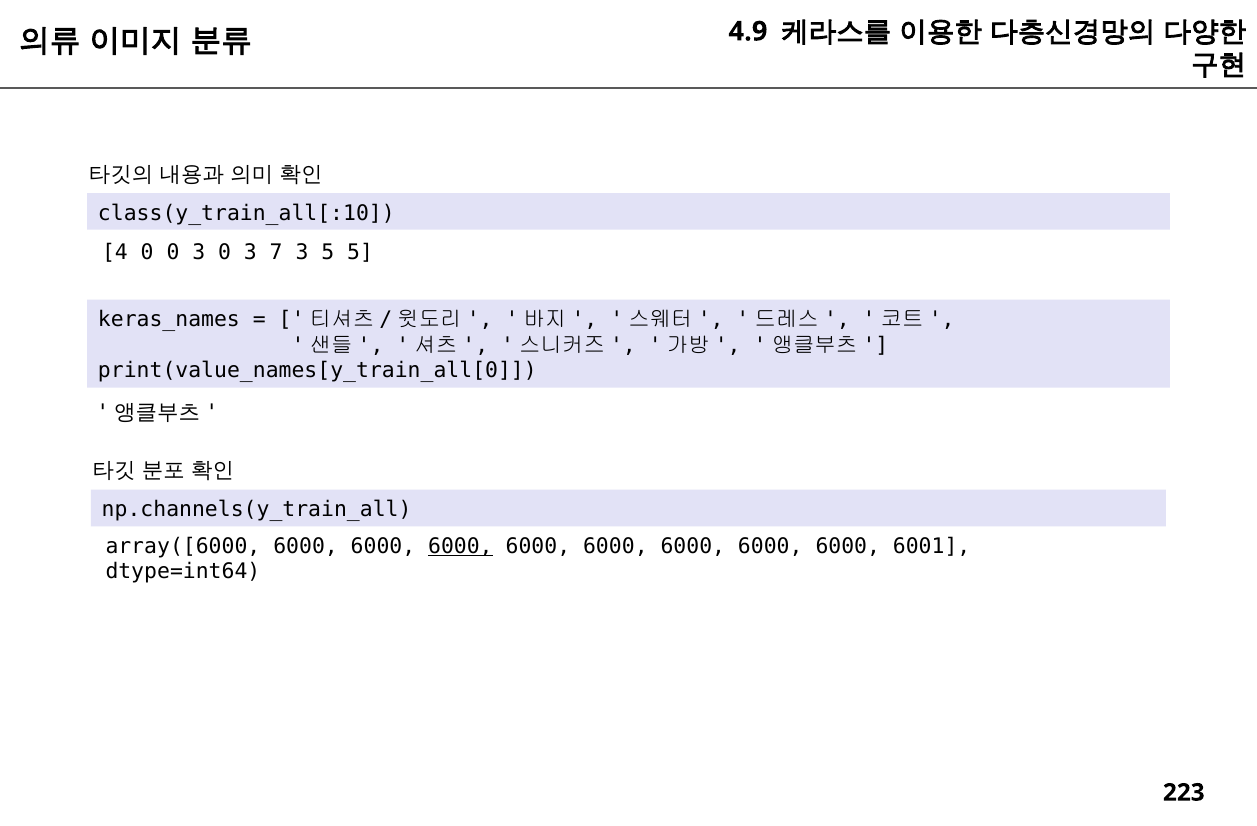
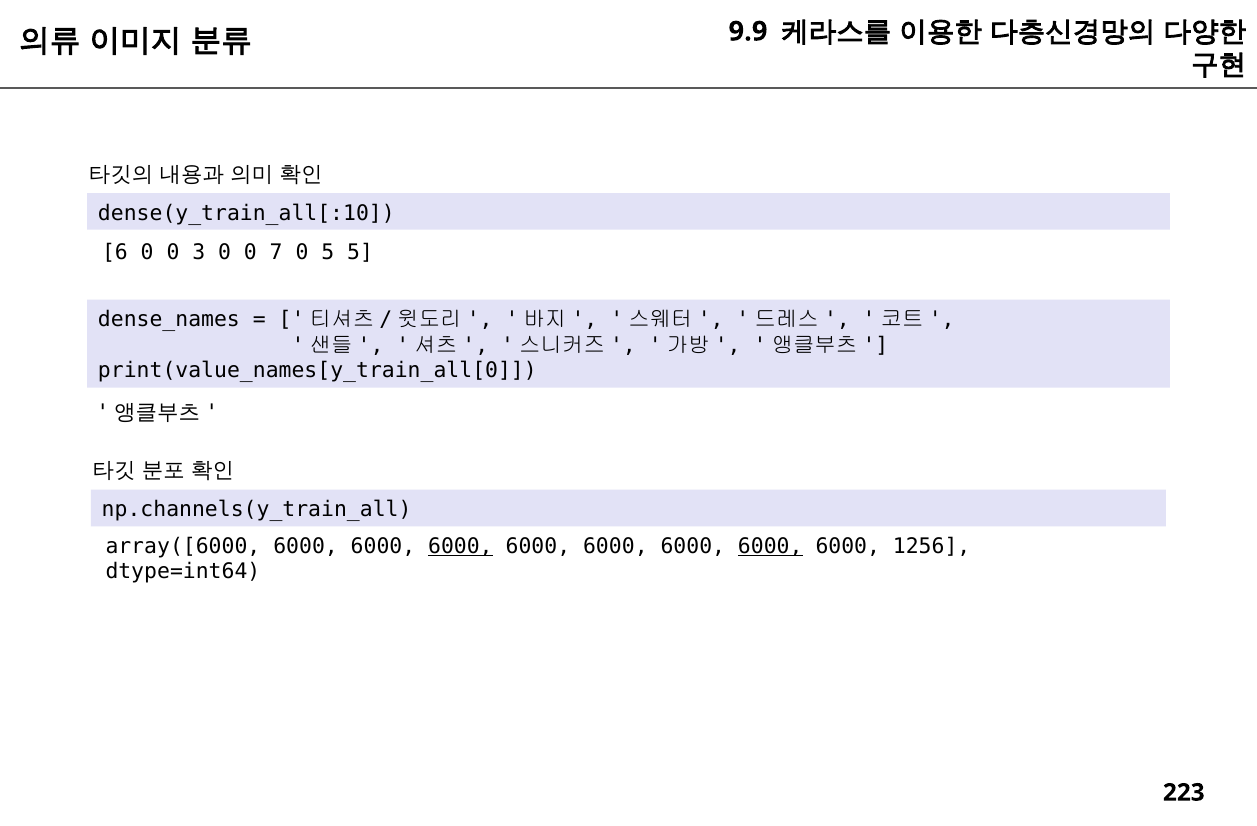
4.9: 4.9 -> 9.9 (748, 31)
class(y_train_all[:10: class(y_train_all[:10 -> dense(y_train_all[:10 (246, 213)
4: 4 -> 6 (115, 253)
3 0 3: 3 -> 0 (250, 253)
7 3: 3 -> 0 (302, 253)
keras_names: keras_names -> dense_names (169, 319)
6000 underline: none -> present (770, 546)
6001: 6001 -> 1256 (932, 546)
